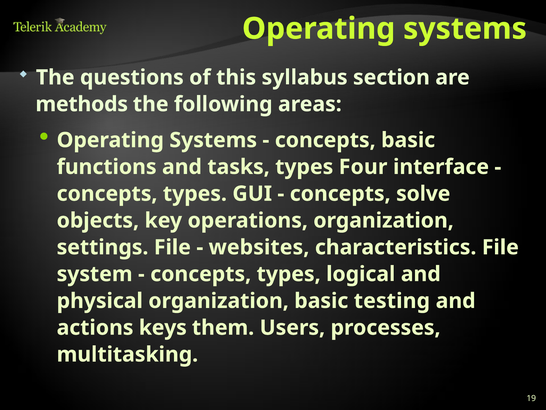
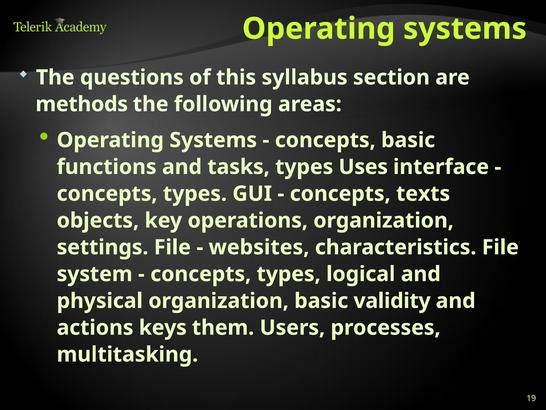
Four: Four -> Uses (363, 167)
solve: solve -> texts (423, 194)
testing: testing -> validity (392, 301)
